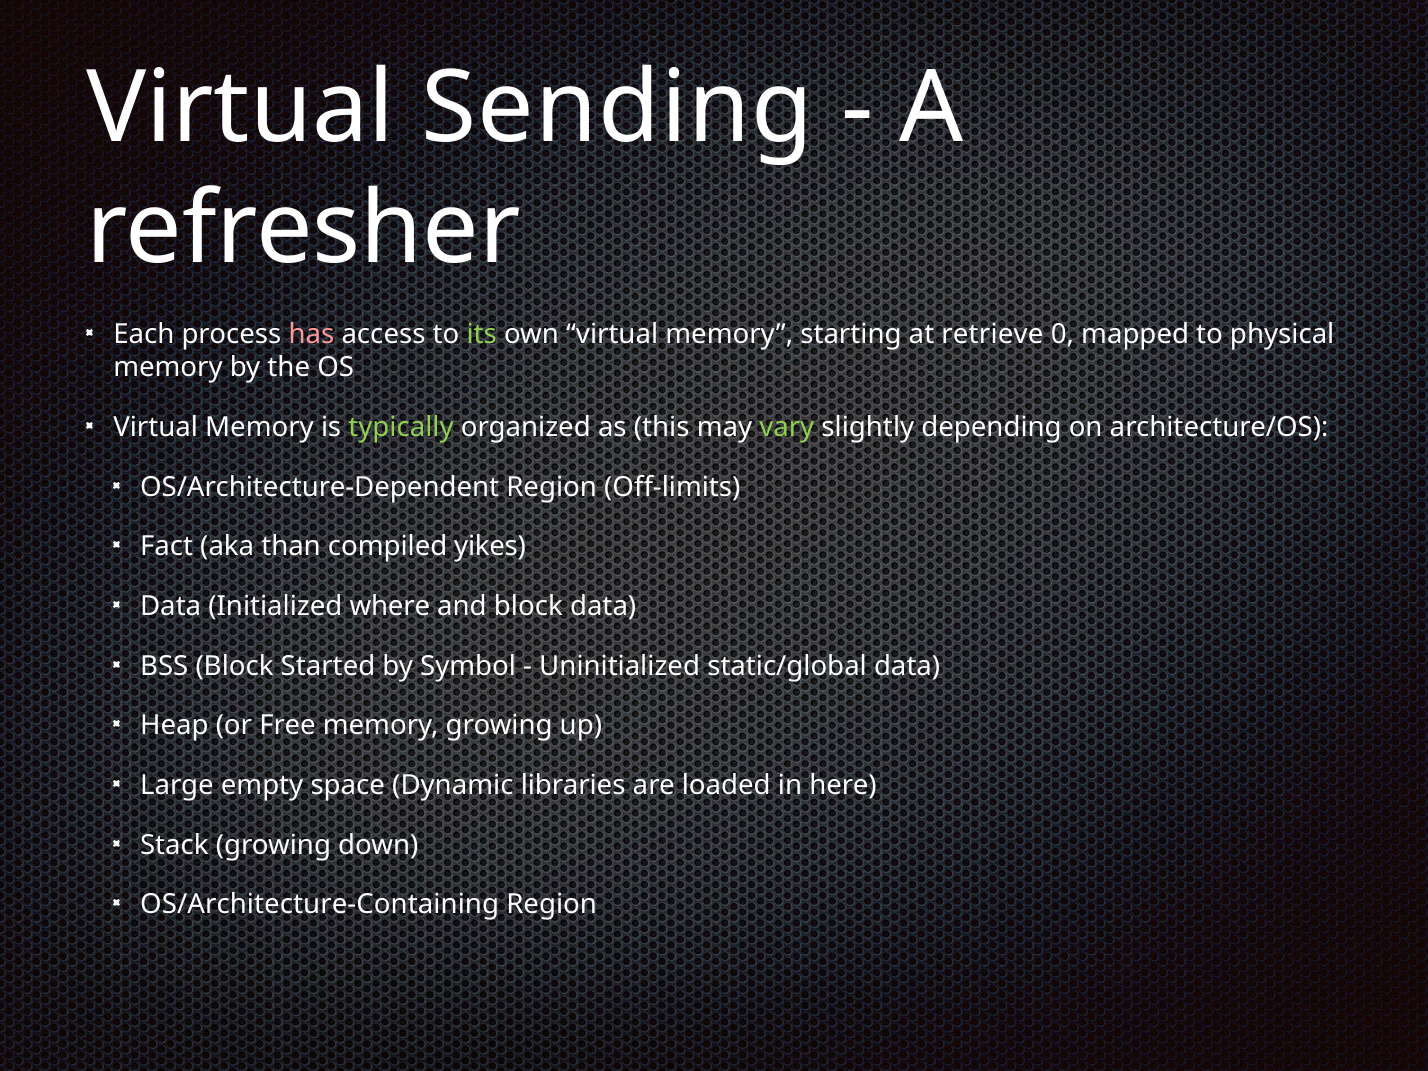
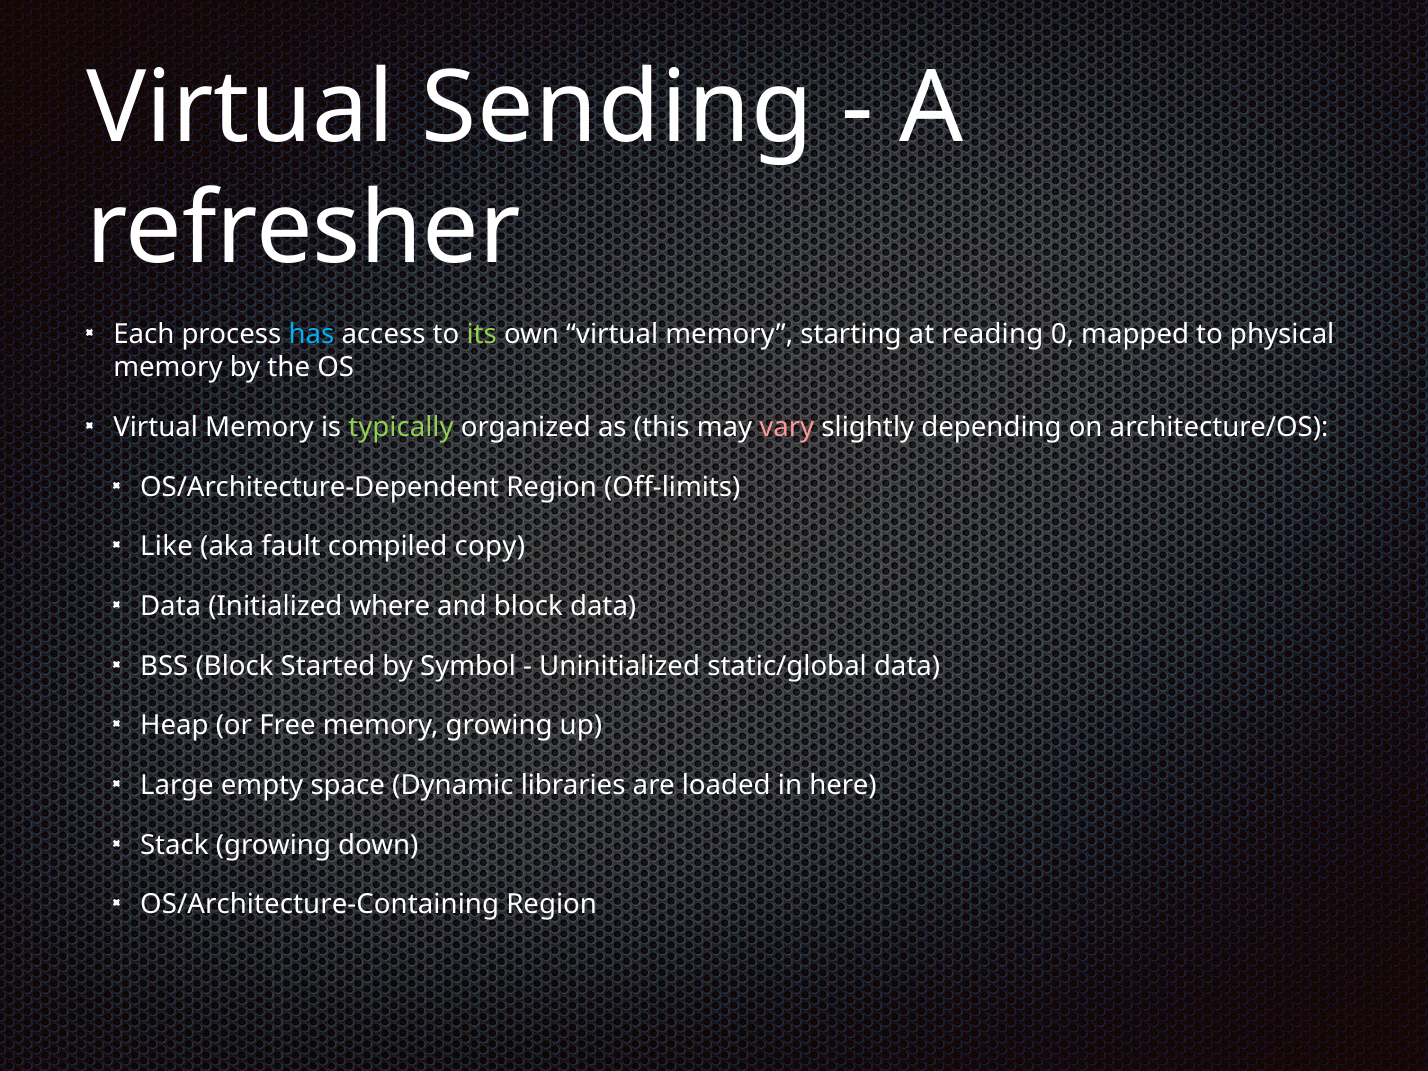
has colour: pink -> light blue (311, 335)
retrieve: retrieve -> reading (992, 335)
vary colour: light green -> pink (787, 427)
Fact: Fact -> Like (166, 547)
than: than -> fault (291, 547)
yikes: yikes -> copy (490, 547)
